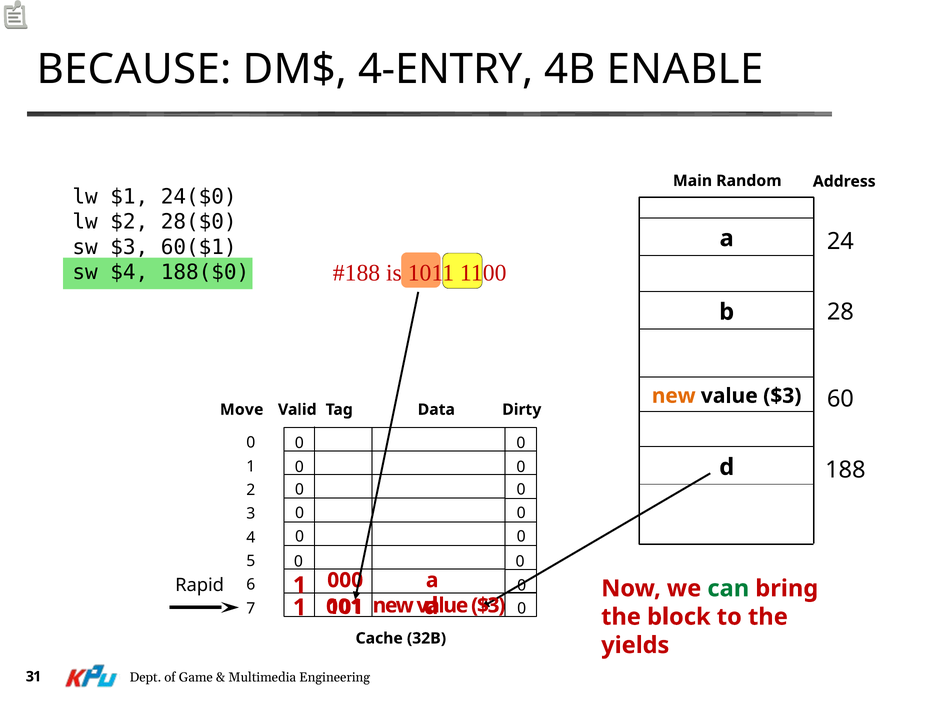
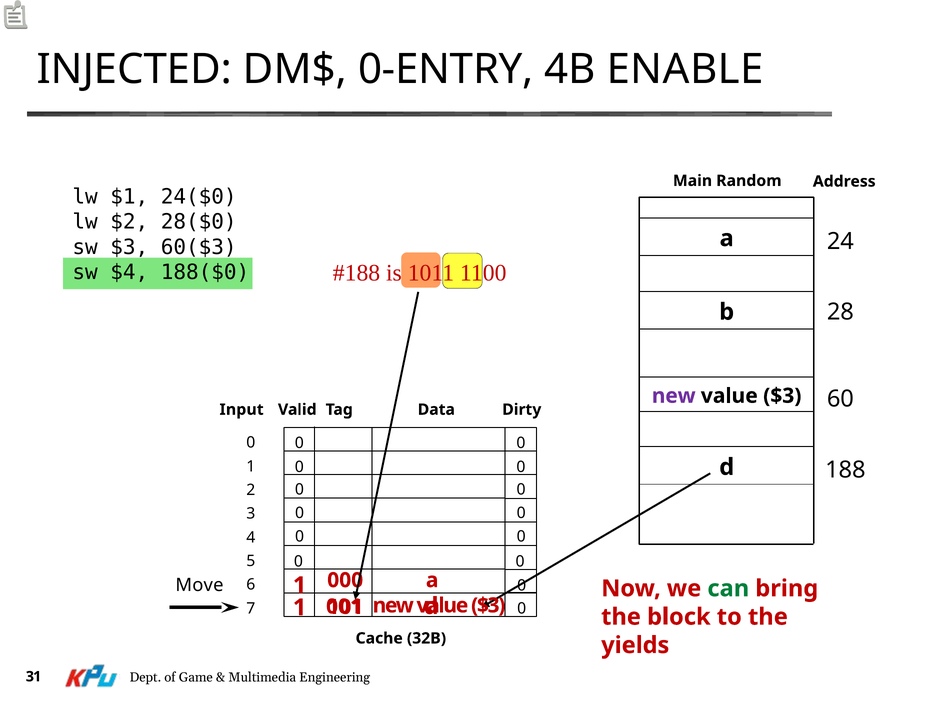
BECAUSE: BECAUSE -> INJECTED (134, 69)
4-ENTRY: 4-ENTRY -> 0-ENTRY (446, 69)
60($1: 60($1 -> 60($3 (199, 247)
new colour: orange -> purple (674, 396)
Move: Move -> Input (242, 410)
Rapid: Rapid -> Move (199, 585)
